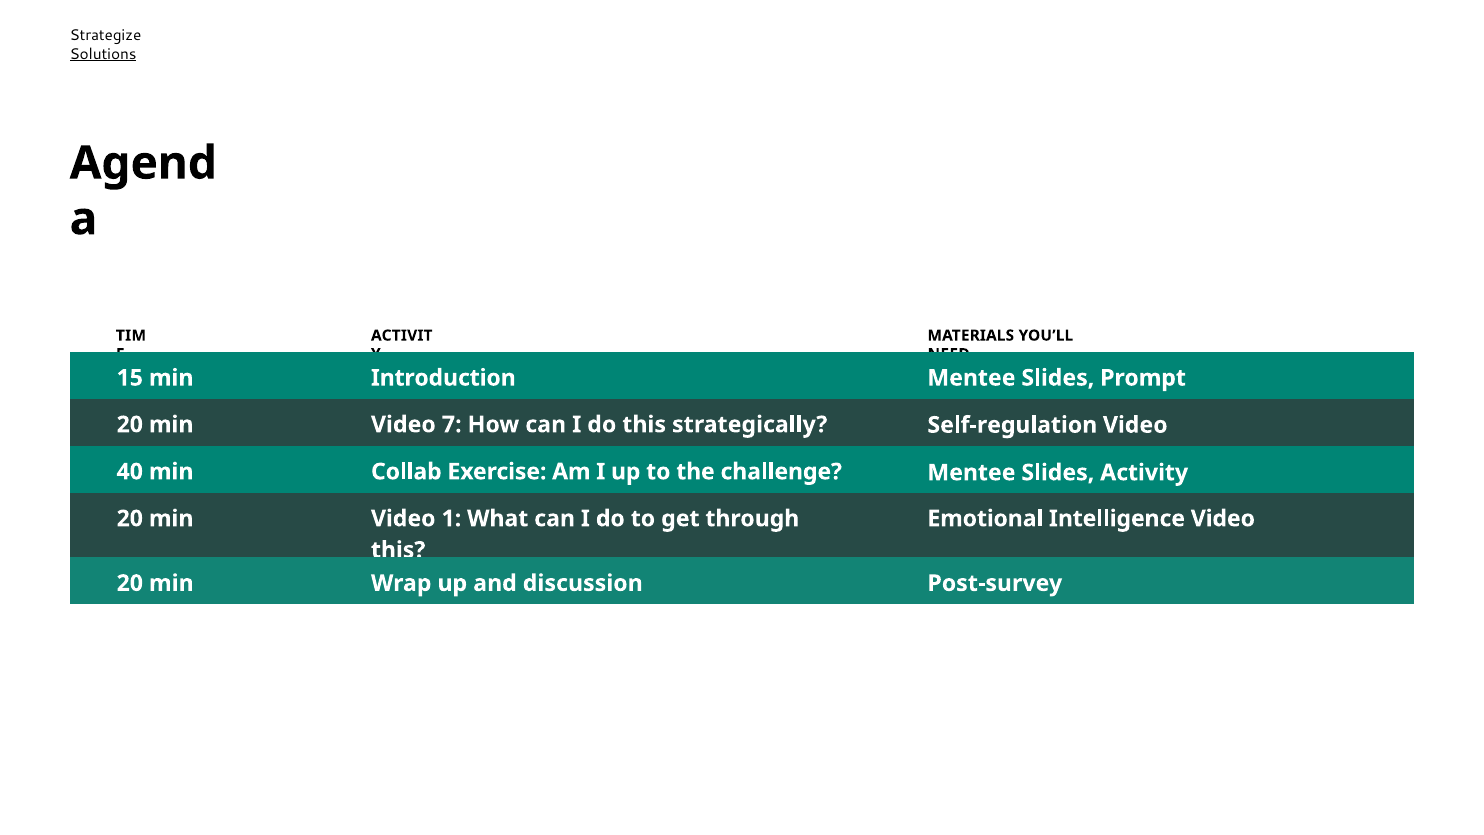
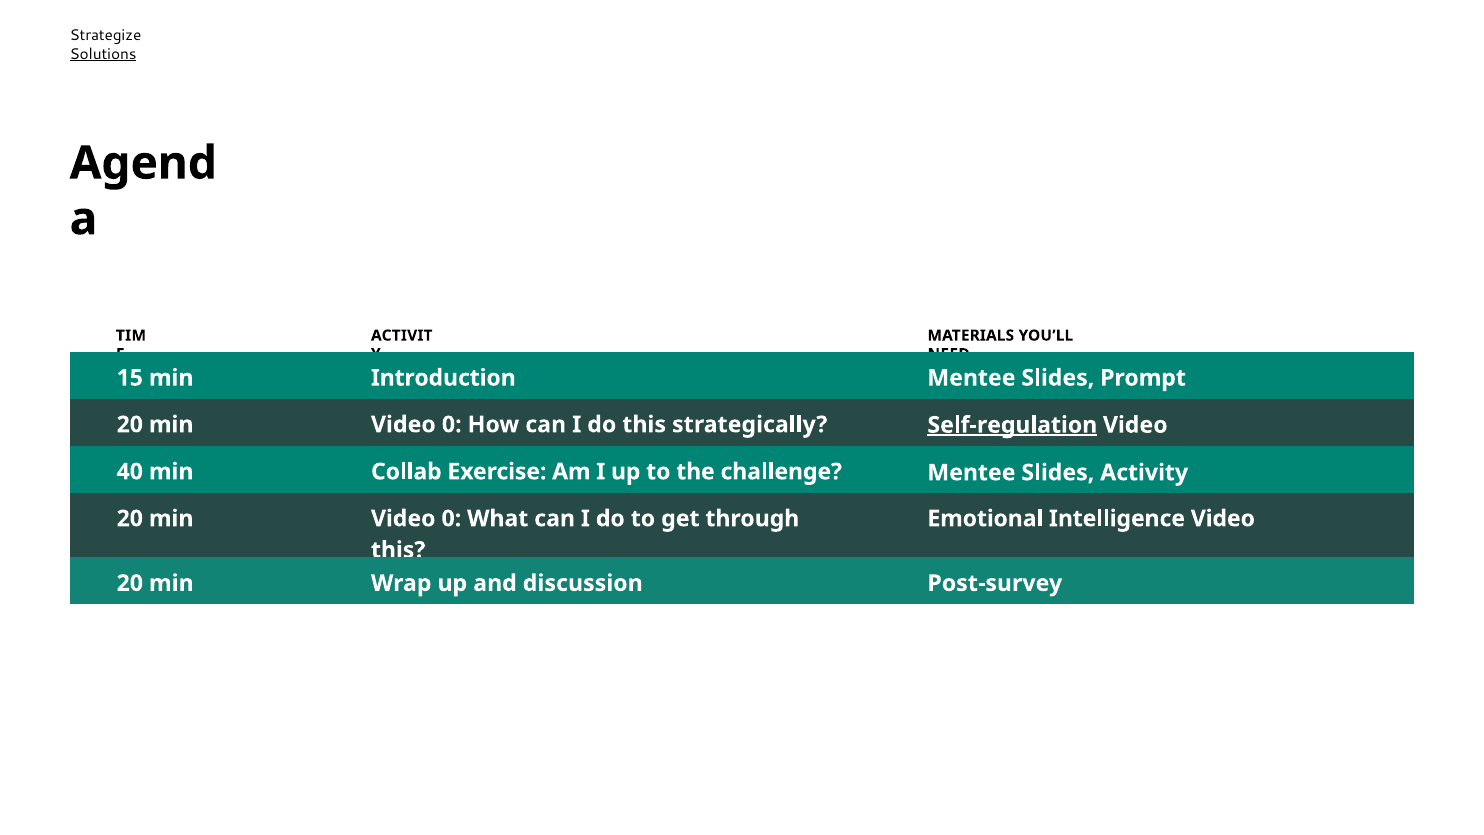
7: 7 -> 0 (452, 424)
Self-regulation underline: none -> present (1012, 425)
1: 1 -> 0 (451, 518)
